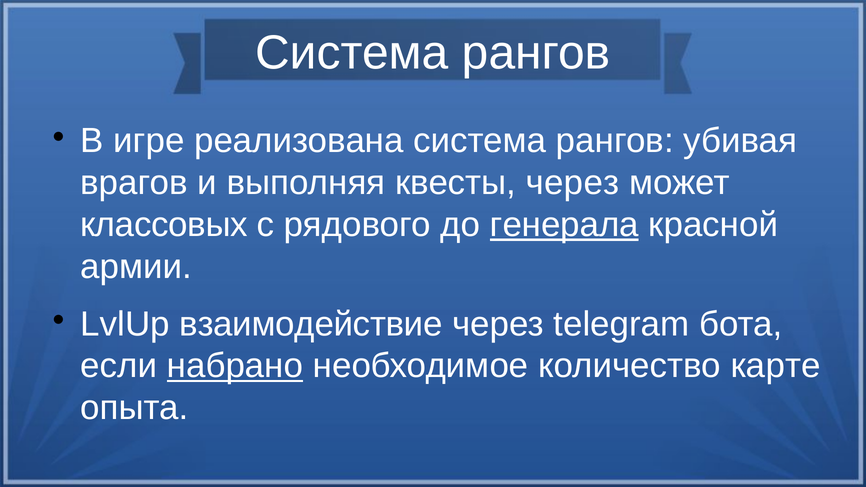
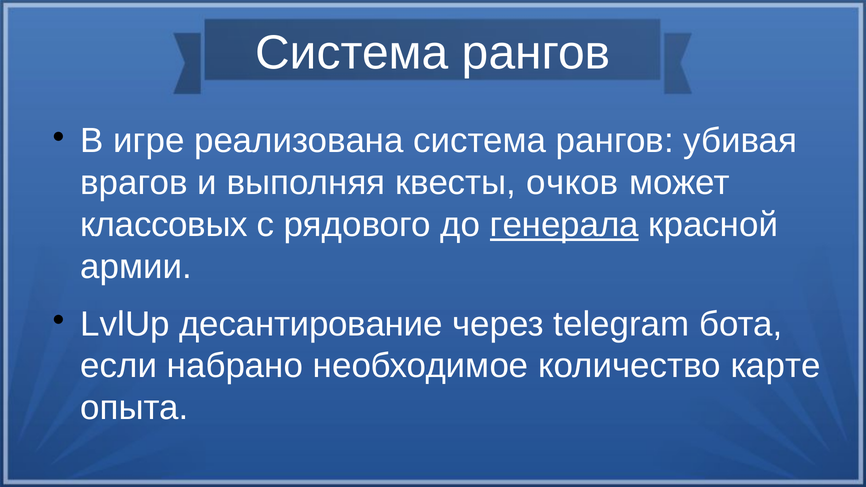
квесты через: через -> очков (572, 183)
взаимодействие: взаимодействие -> десантирование (311, 324)
набрано underline: present -> none (235, 366)
